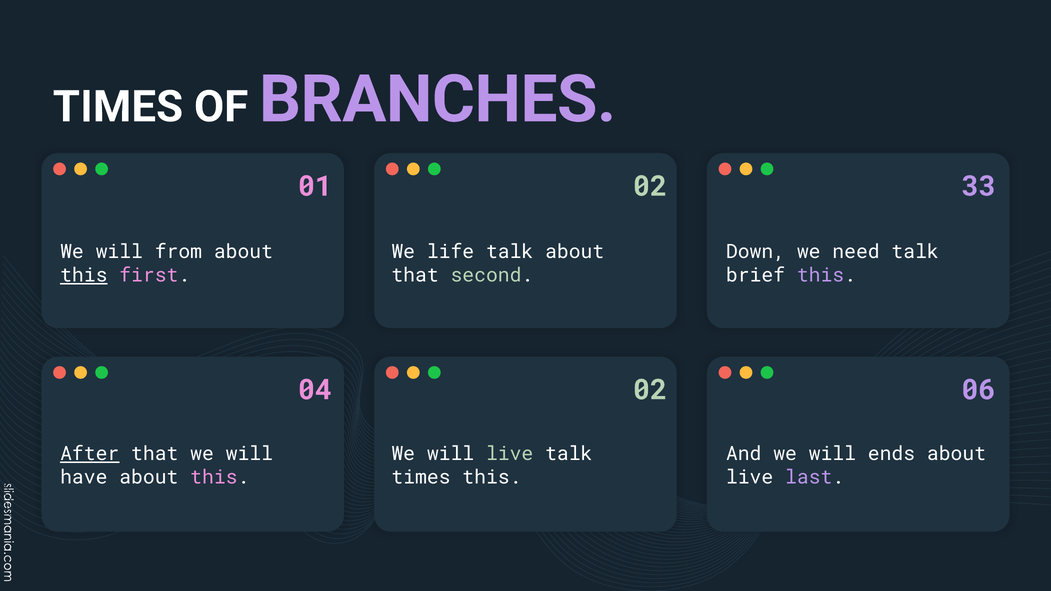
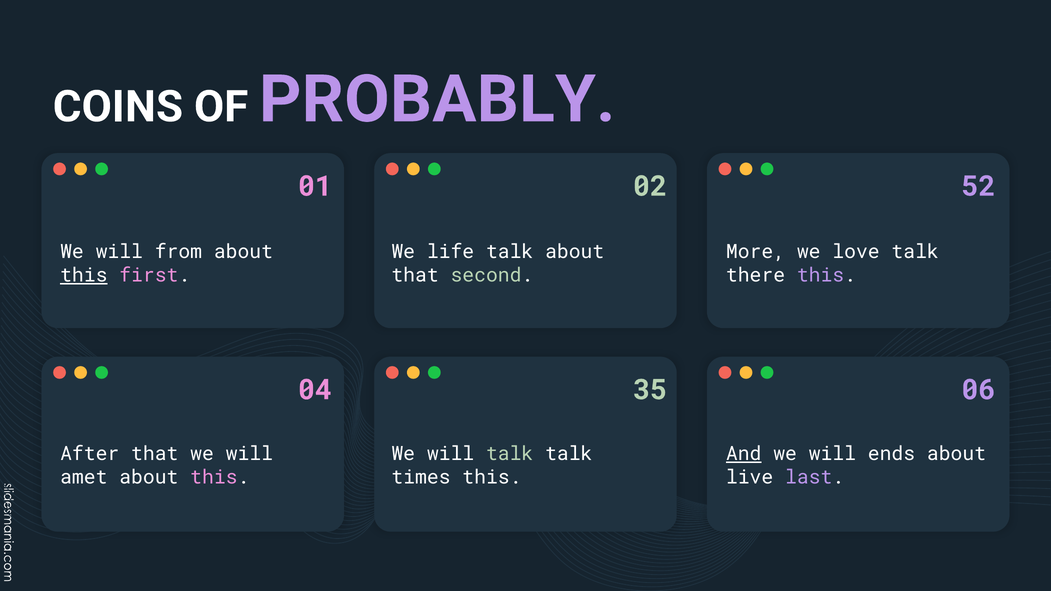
TIMES: TIMES -> COINS (118, 107)
BRANCHES: BRANCHES -> PROBABLY (437, 100)
33: 33 -> 52 (978, 186)
Down: Down -> More (756, 252)
need: need -> love (856, 252)
brief: brief -> there (756, 275)
04 02: 02 -> 35 (650, 390)
After underline: present -> none (90, 454)
will live: live -> talk (510, 454)
And underline: none -> present (744, 454)
have: have -> amet (84, 478)
